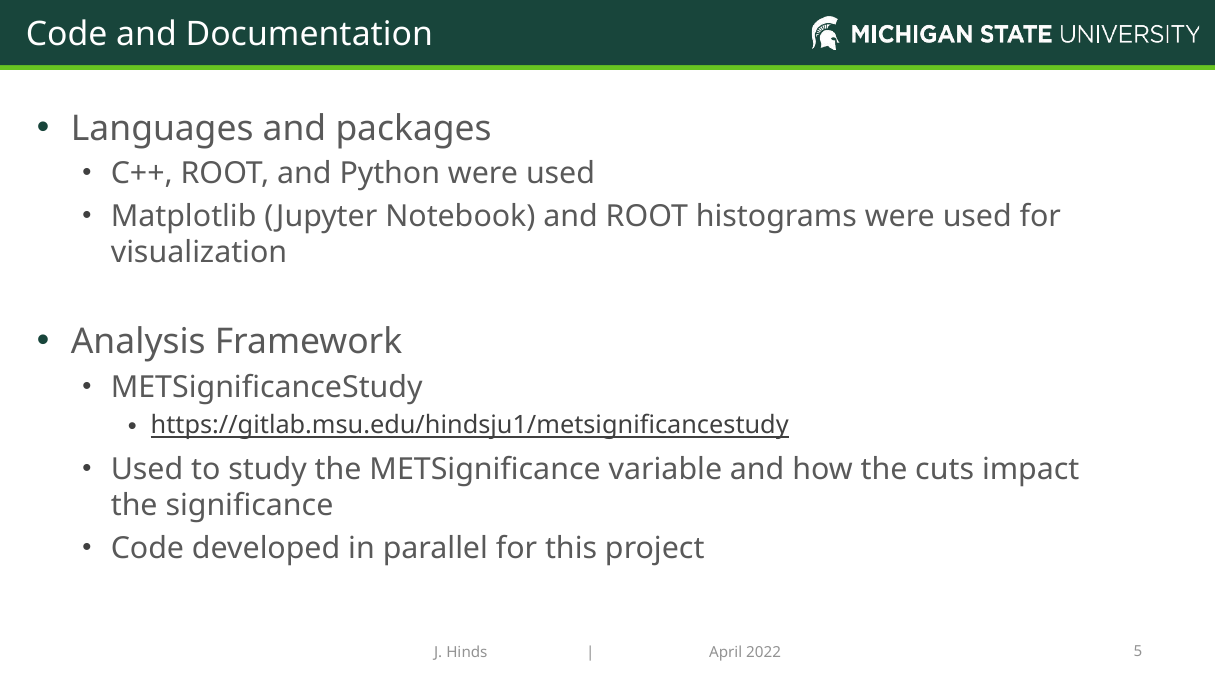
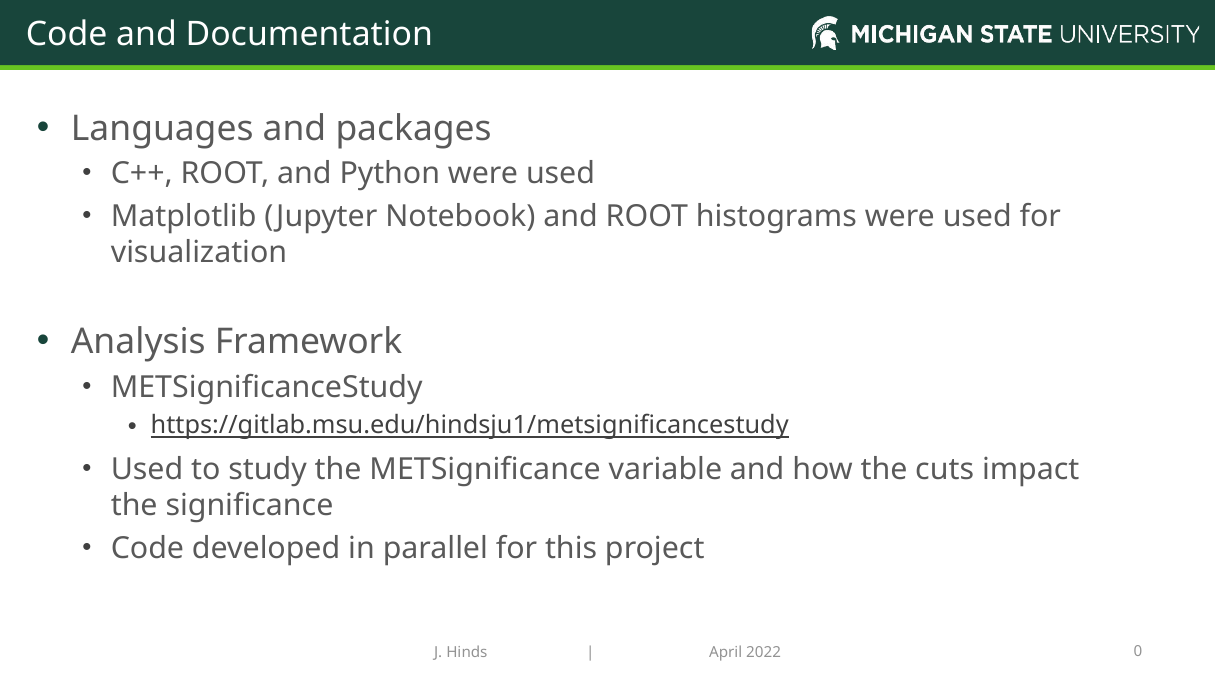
5: 5 -> 0 (1138, 651)
